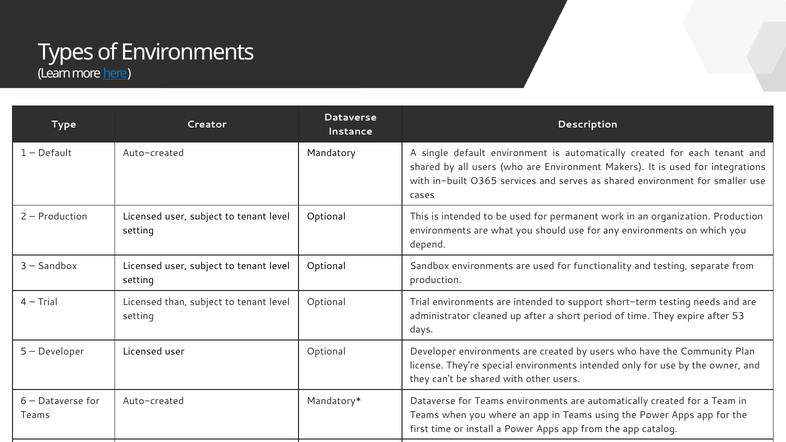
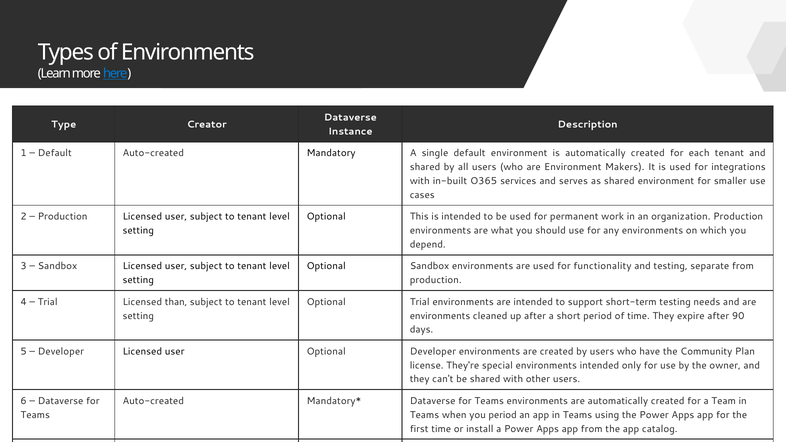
administrator: administrator -> environments (440, 316)
53: 53 -> 90 (738, 316)
you where: where -> period (503, 415)
